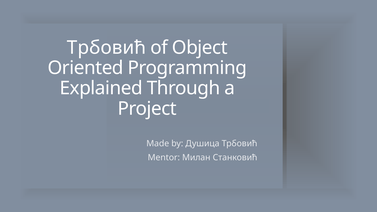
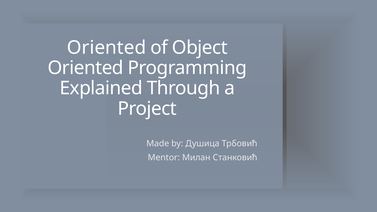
Трбовић: Трбовић -> Oriented (107, 48)
